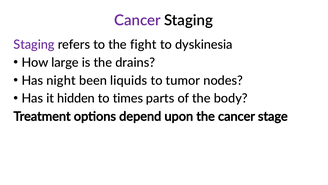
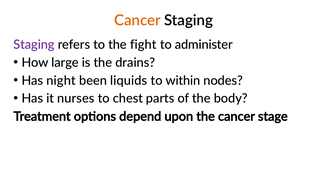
Cancer colour: purple -> orange (137, 20)
dyskinesia: dyskinesia -> administer (204, 45)
tumor: tumor -> within (183, 80)
hidden: hidden -> nurses (76, 98)
times: times -> chest (128, 98)
